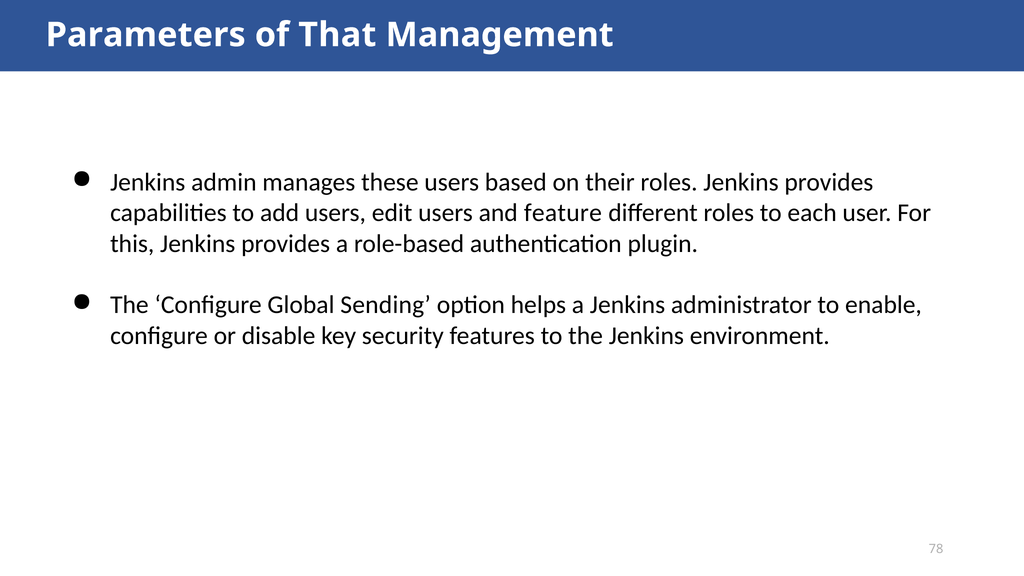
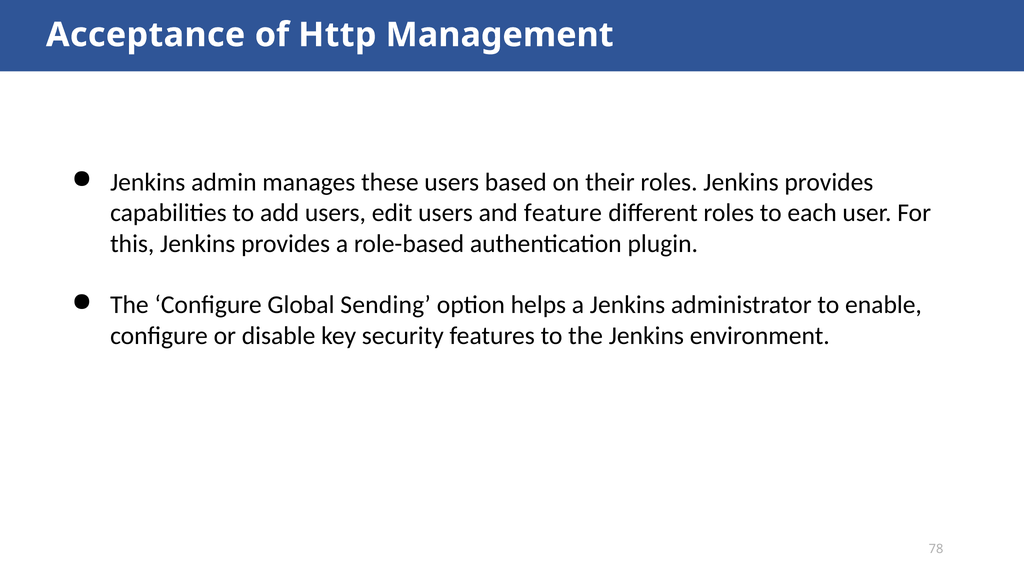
Parameters: Parameters -> Acceptance (146, 35)
That: That -> Http (337, 35)
